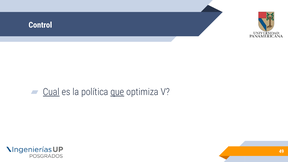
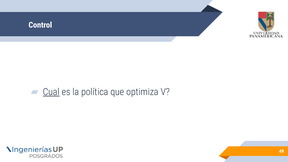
que underline: present -> none (117, 92)
